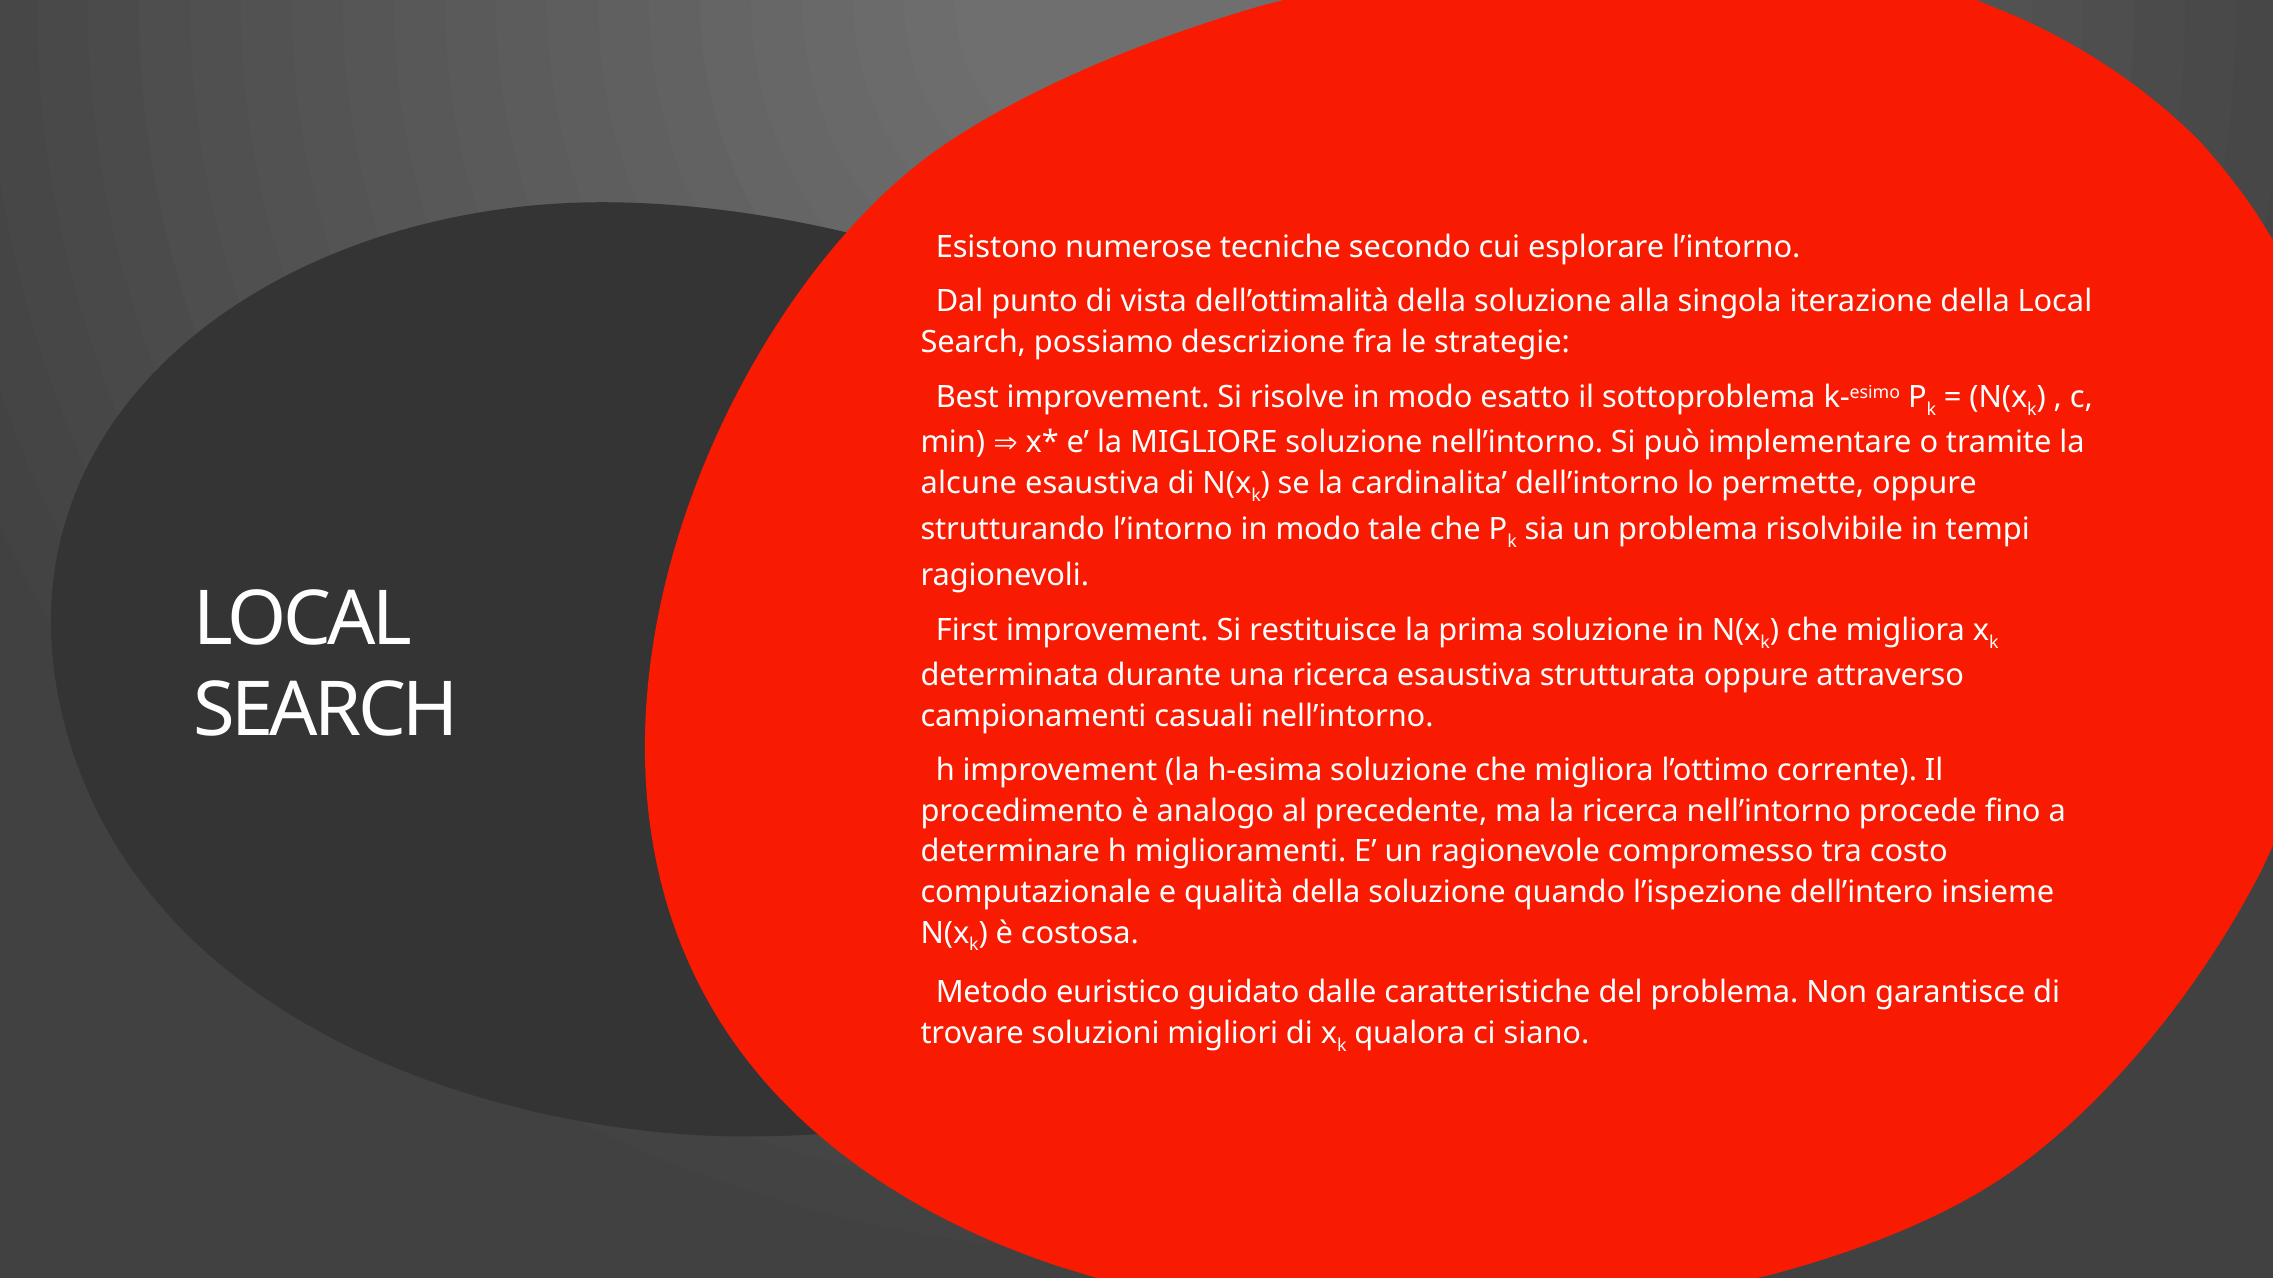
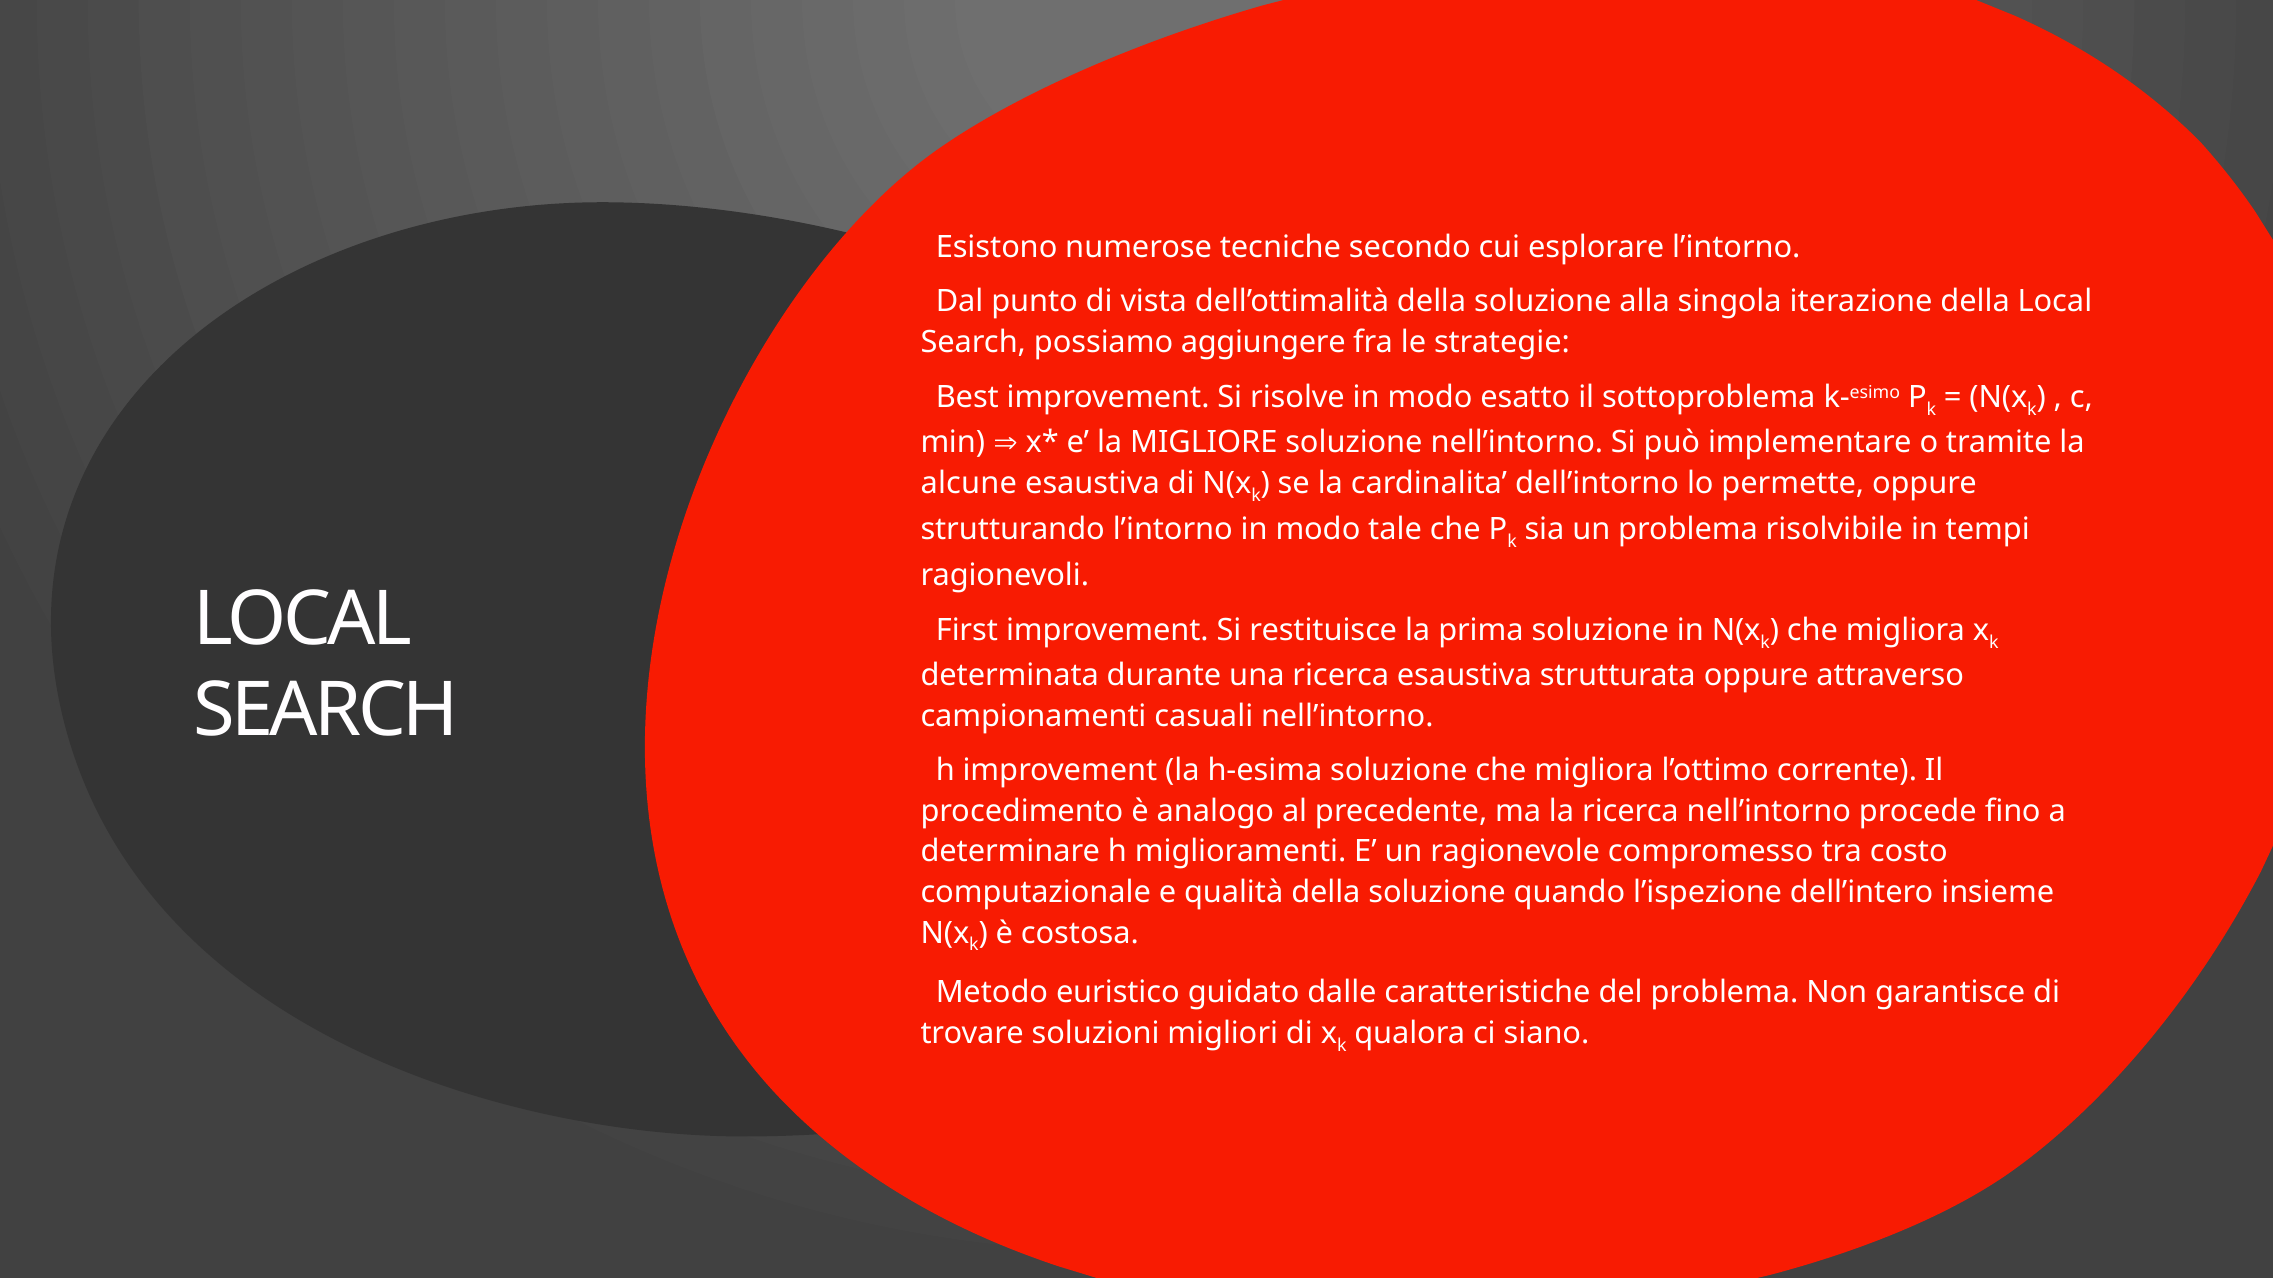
descrizione: descrizione -> aggiungere (1263, 342)
